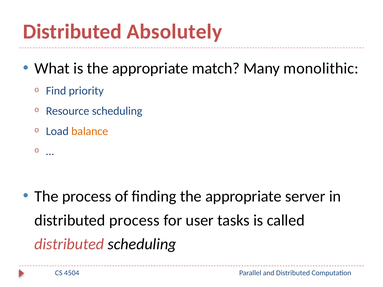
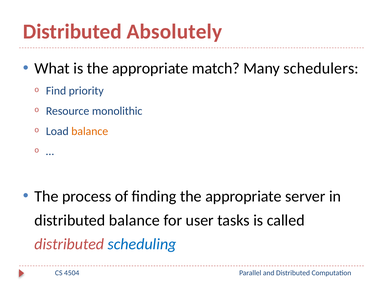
monolithic: monolithic -> schedulers (321, 68)
Resource scheduling: scheduling -> monolithic (117, 111)
distributed process: process -> balance (134, 220)
scheduling colour: black -> blue (142, 244)
